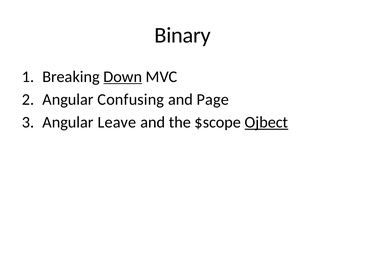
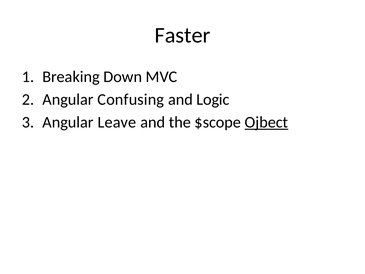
Binary: Binary -> Faster (182, 35)
Down underline: present -> none (123, 77)
Page: Page -> Logic (213, 99)
